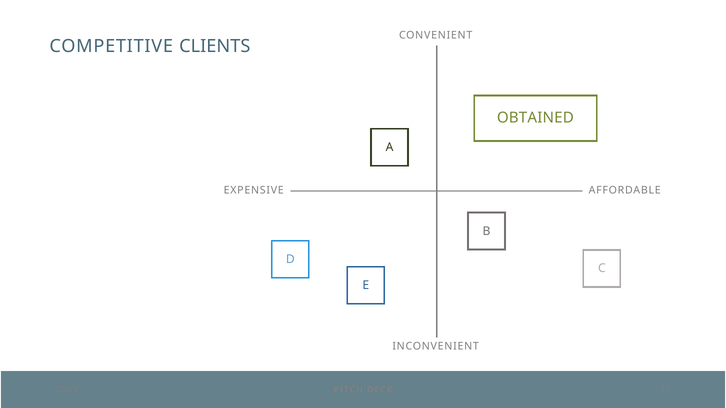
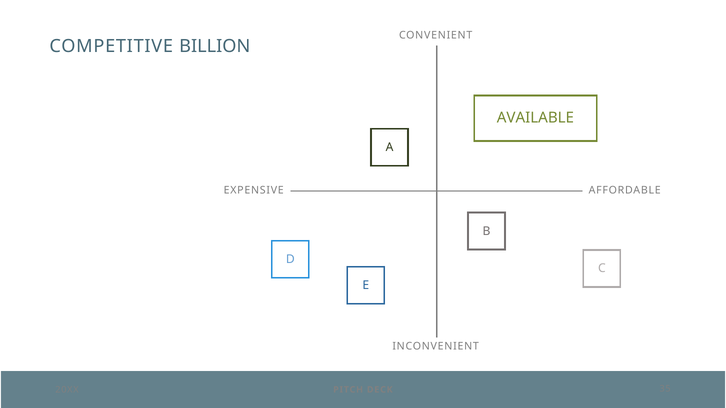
CLIENTS: CLIENTS -> BILLION (215, 46)
OBTAINED: OBTAINED -> AVAILABLE (535, 118)
